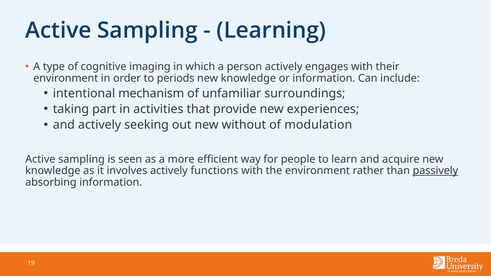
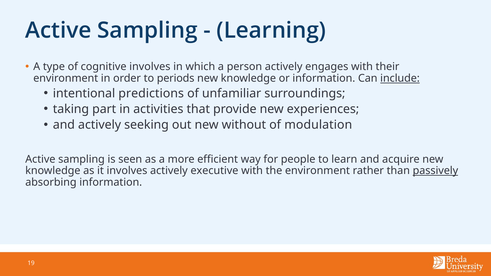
cognitive imaging: imaging -> involves (150, 67)
include underline: none -> present (400, 78)
mechanism: mechanism -> predictions (151, 93)
functions: functions -> executive (214, 171)
